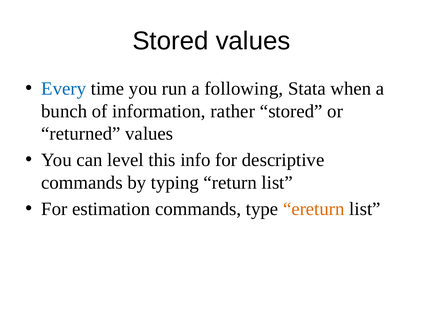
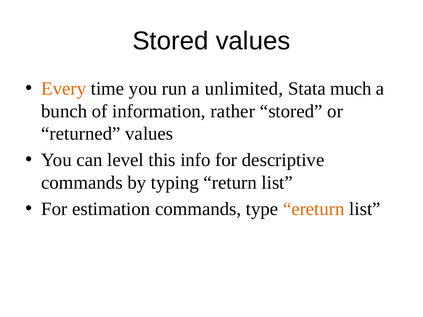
Every colour: blue -> orange (64, 89)
following: following -> unlimited (244, 89)
when: when -> much (351, 89)
